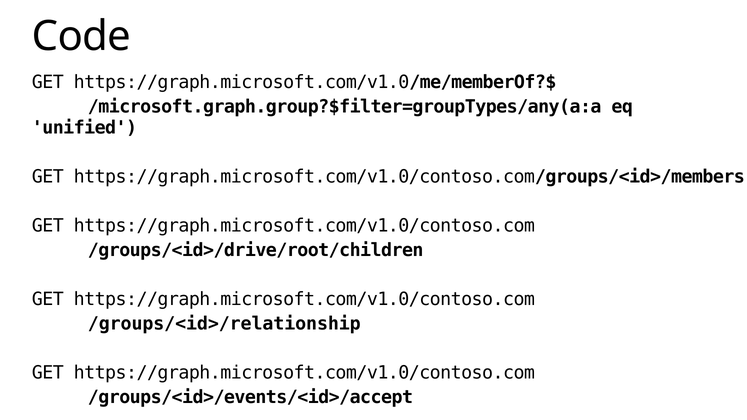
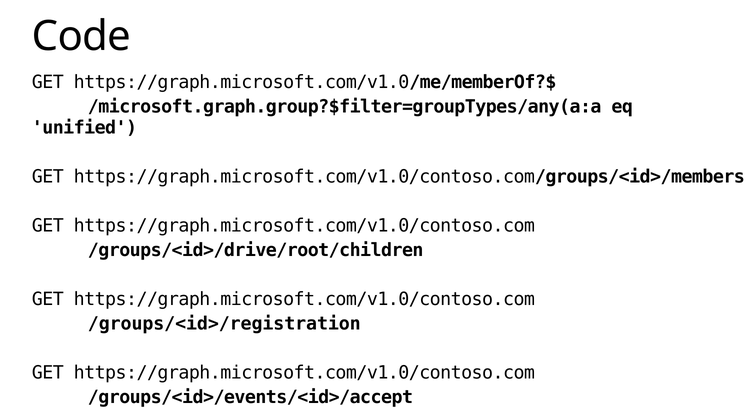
/groups/<id>/relationship: /groups/<id>/relationship -> /groups/<id>/registration (224, 324)
